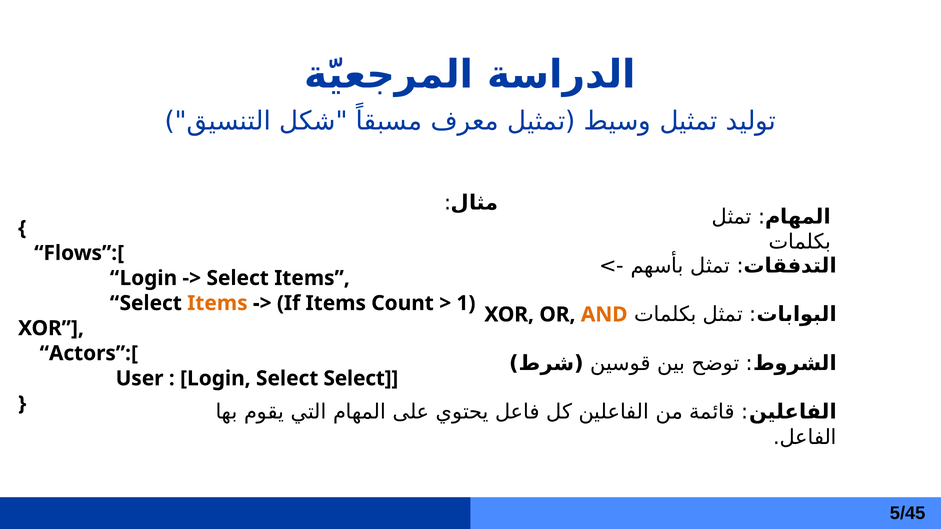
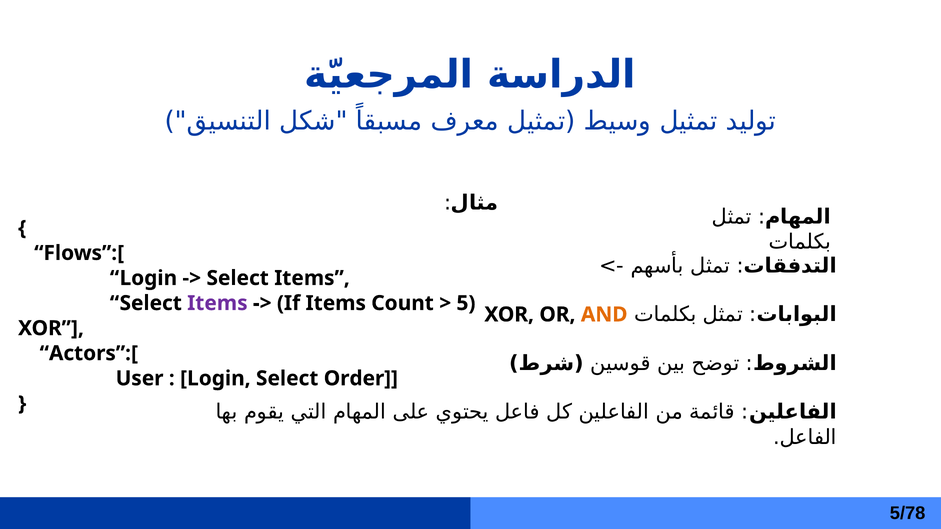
Items colour: orange -> purple (217, 303)
1: 1 -> 5 (466, 303)
Select Select: Select -> Order (361, 379)
5/45: 5/45 -> 5/78 (908, 514)
